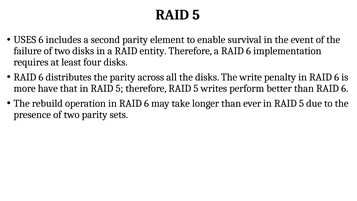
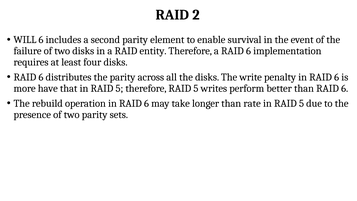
5: 5 -> 2 (196, 15)
USES: USES -> WILL (25, 40)
ever: ever -> rate (252, 103)
